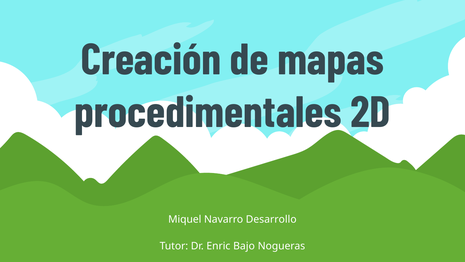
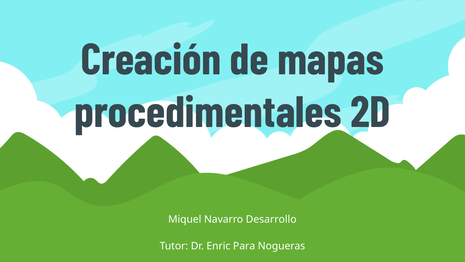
Bajo: Bajo -> Para (244, 246)
